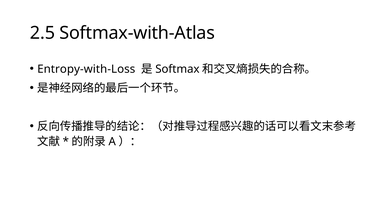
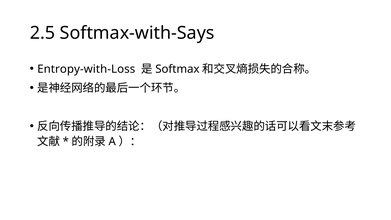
Softmax-with-Atlas: Softmax-with-Atlas -> Softmax-with-Says (137, 33)
